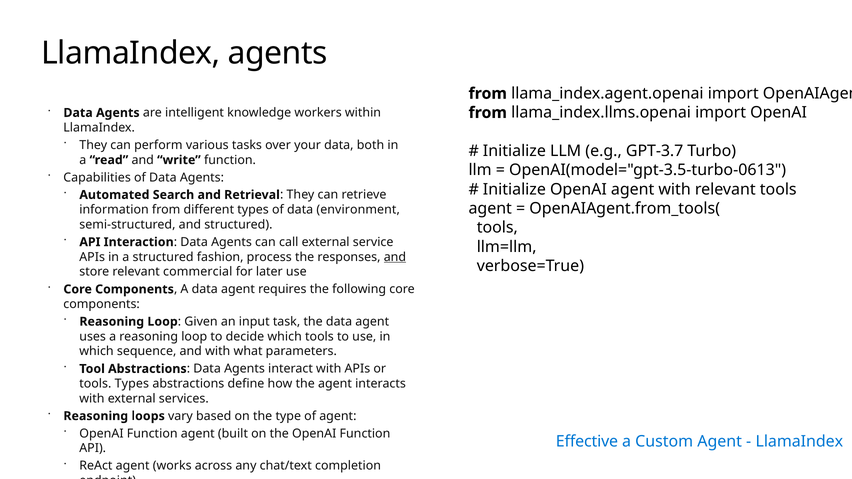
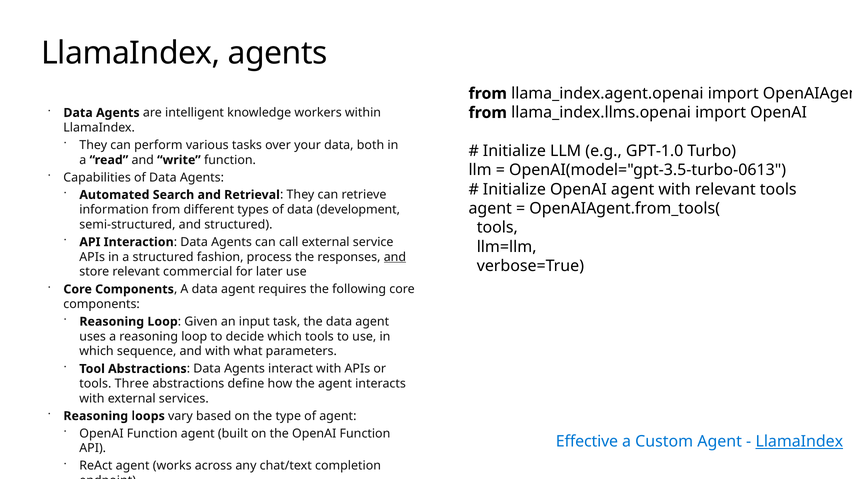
GPT-3.7: GPT-3.7 -> GPT-1.0 (655, 151)
environment: environment -> development (358, 210)
tools Types: Types -> Three (132, 384)
LlamaIndex underline: none -> present (799, 442)
